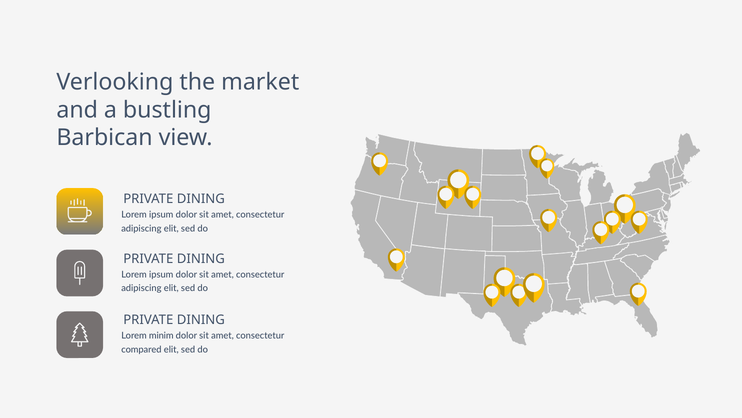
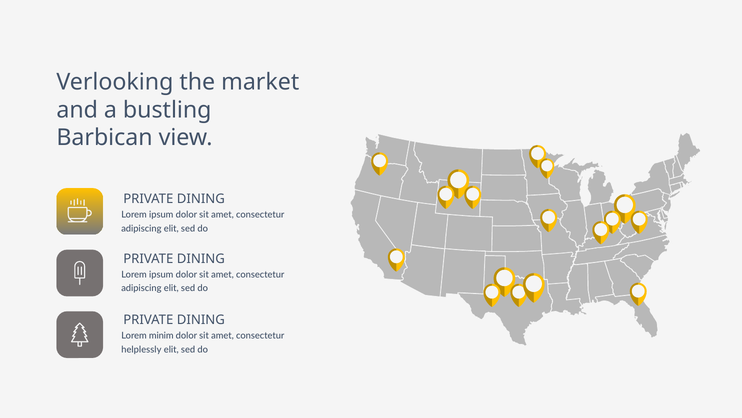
compared: compared -> helplessly (141, 349)
